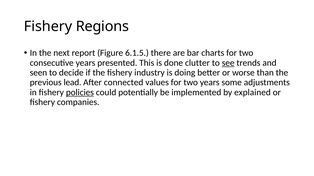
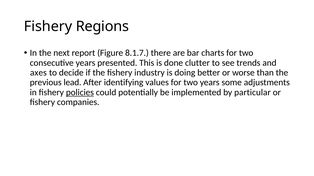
6.1.5: 6.1.5 -> 8.1.7 (137, 53)
see underline: present -> none (228, 63)
seen: seen -> axes (38, 73)
connected: connected -> identifying (124, 83)
explained: explained -> particular (252, 93)
